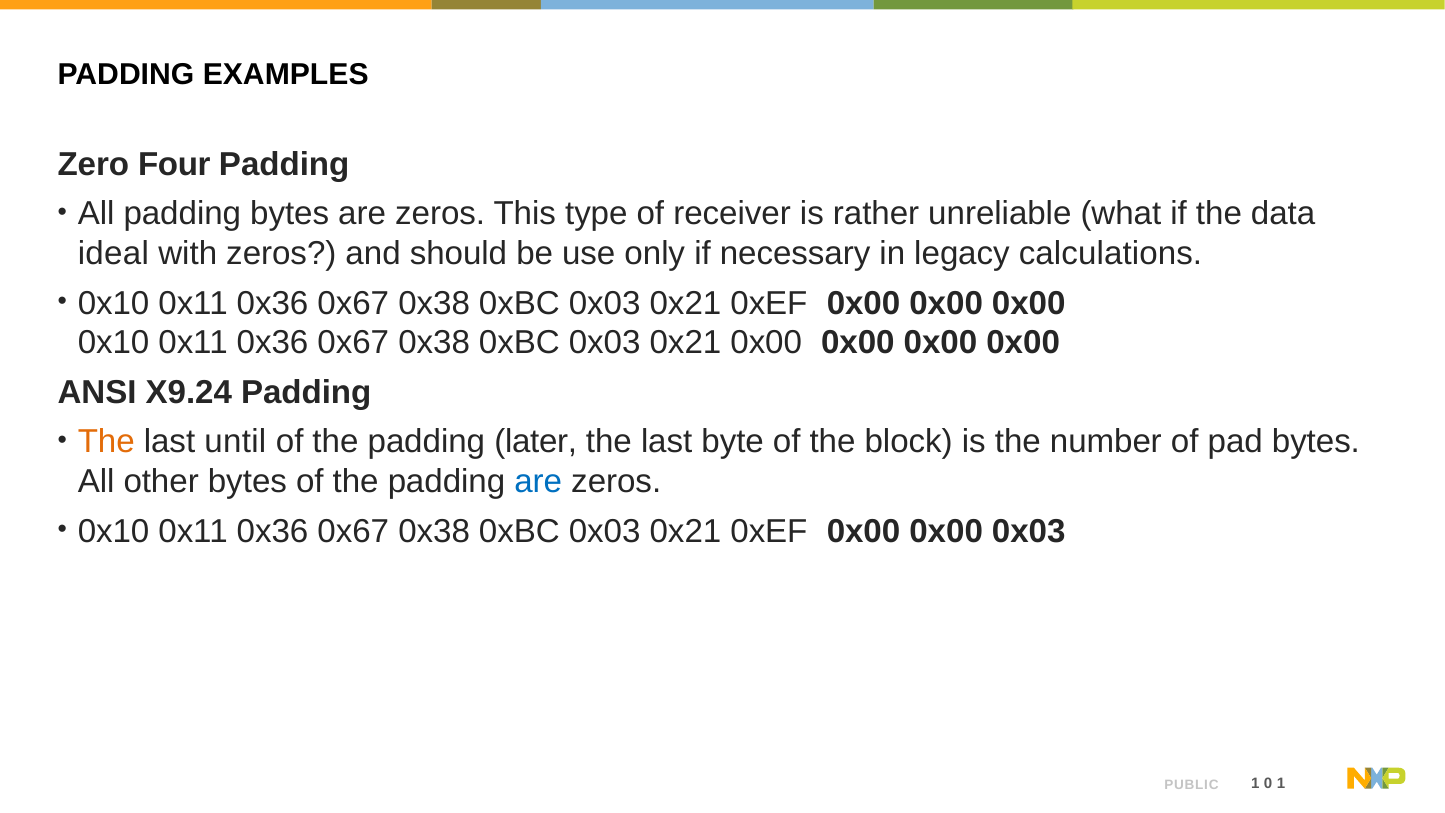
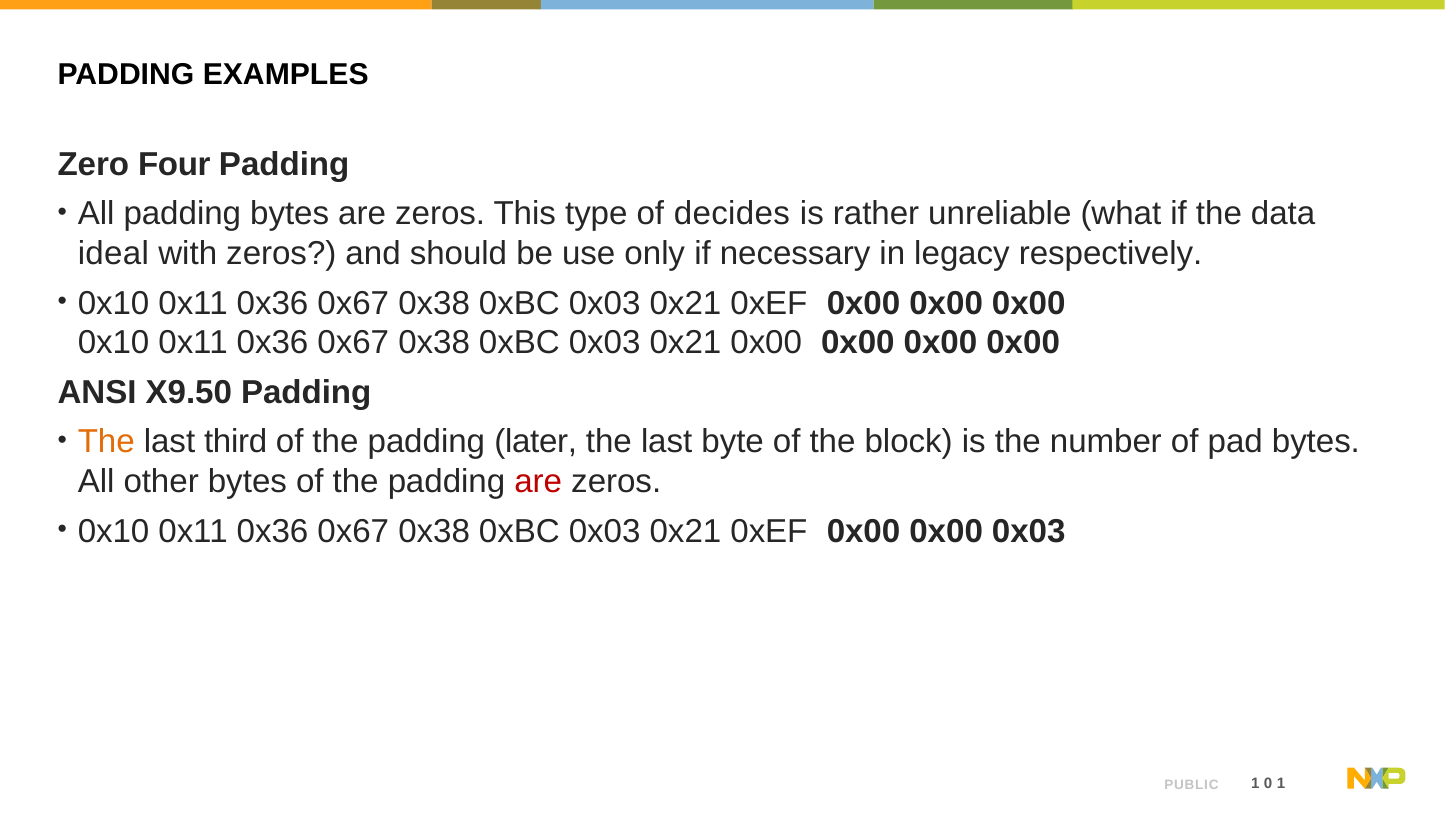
receiver: receiver -> decides (732, 214)
calculations: calculations -> respectively (1111, 254)
X9.24: X9.24 -> X9.50 (189, 392)
until: until -> third (236, 442)
are colour: blue -> red (538, 481)
